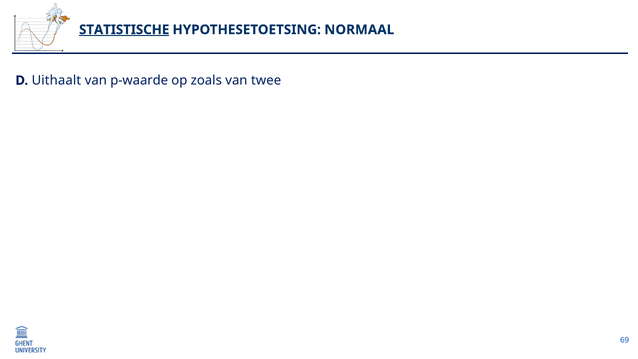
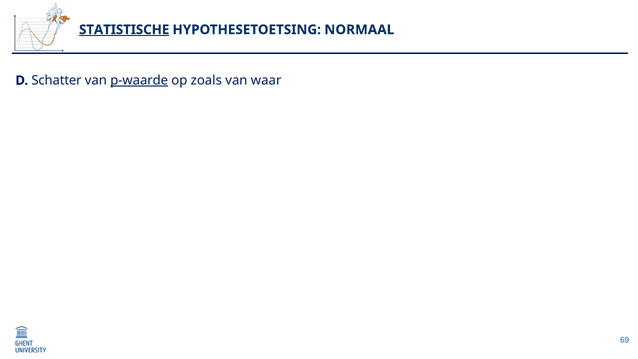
Uithaalt: Uithaalt -> Schatter (57, 80)
p-waarde underline: none -> present (139, 80)
twee: twee -> waar (266, 80)
